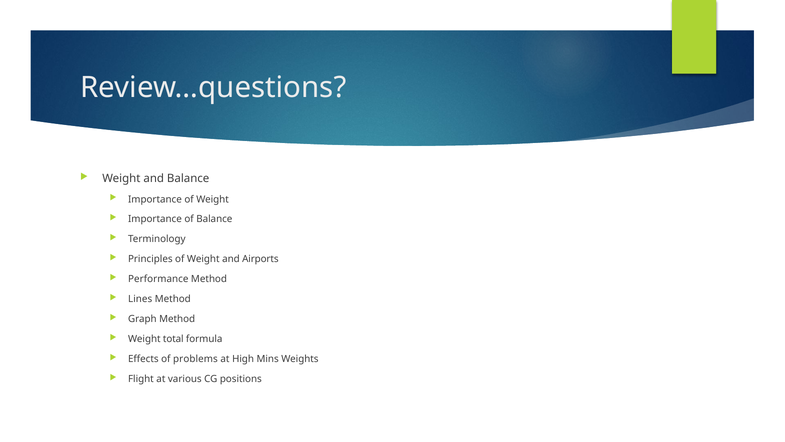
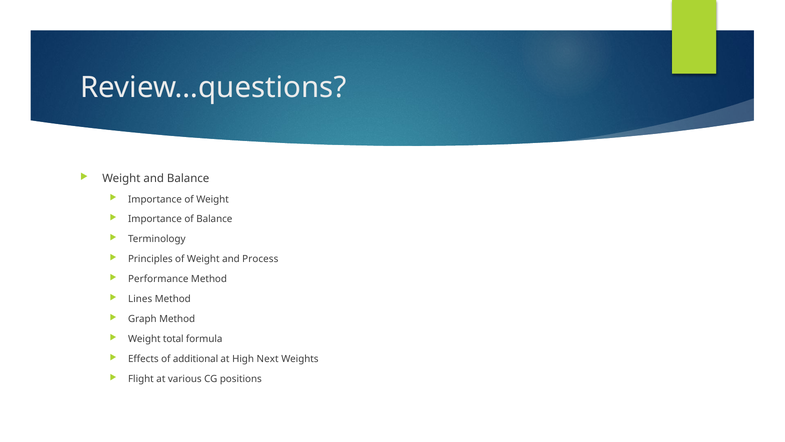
Airports: Airports -> Process (260, 259)
problems: problems -> additional (196, 359)
Mins: Mins -> Next (268, 359)
